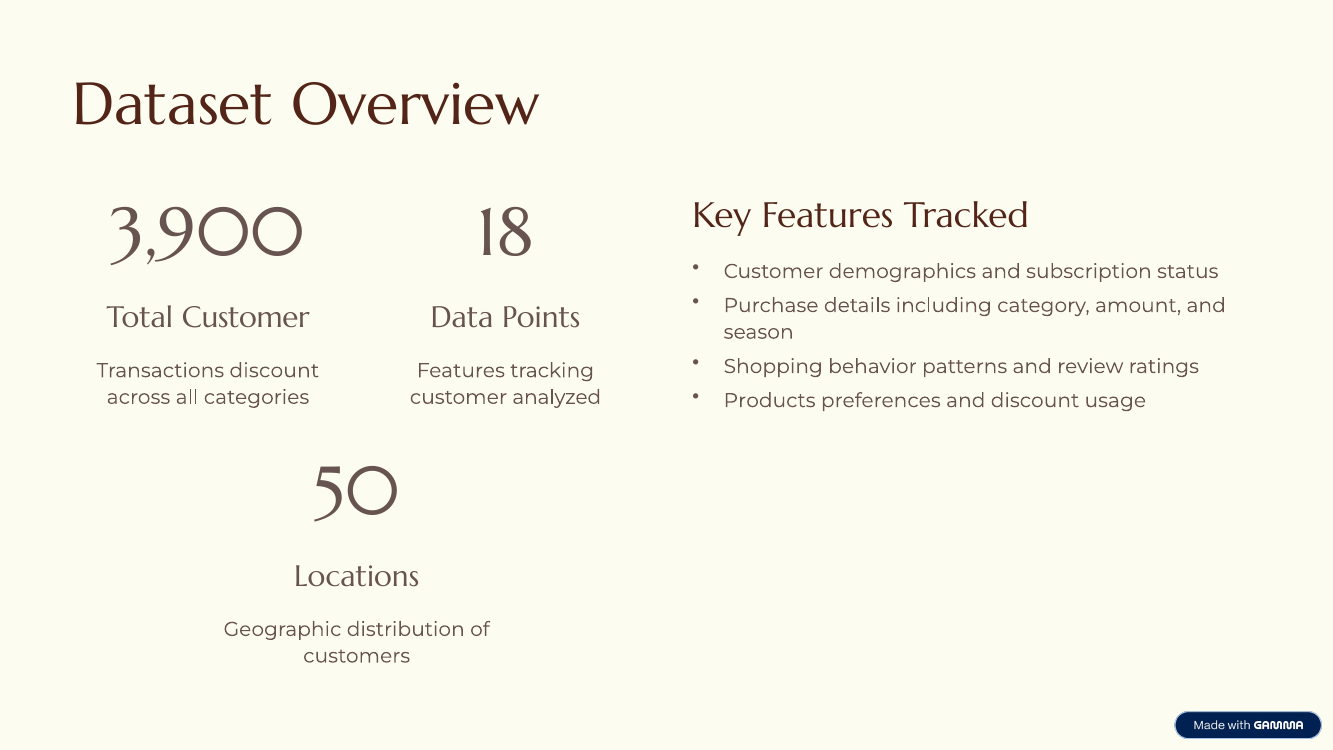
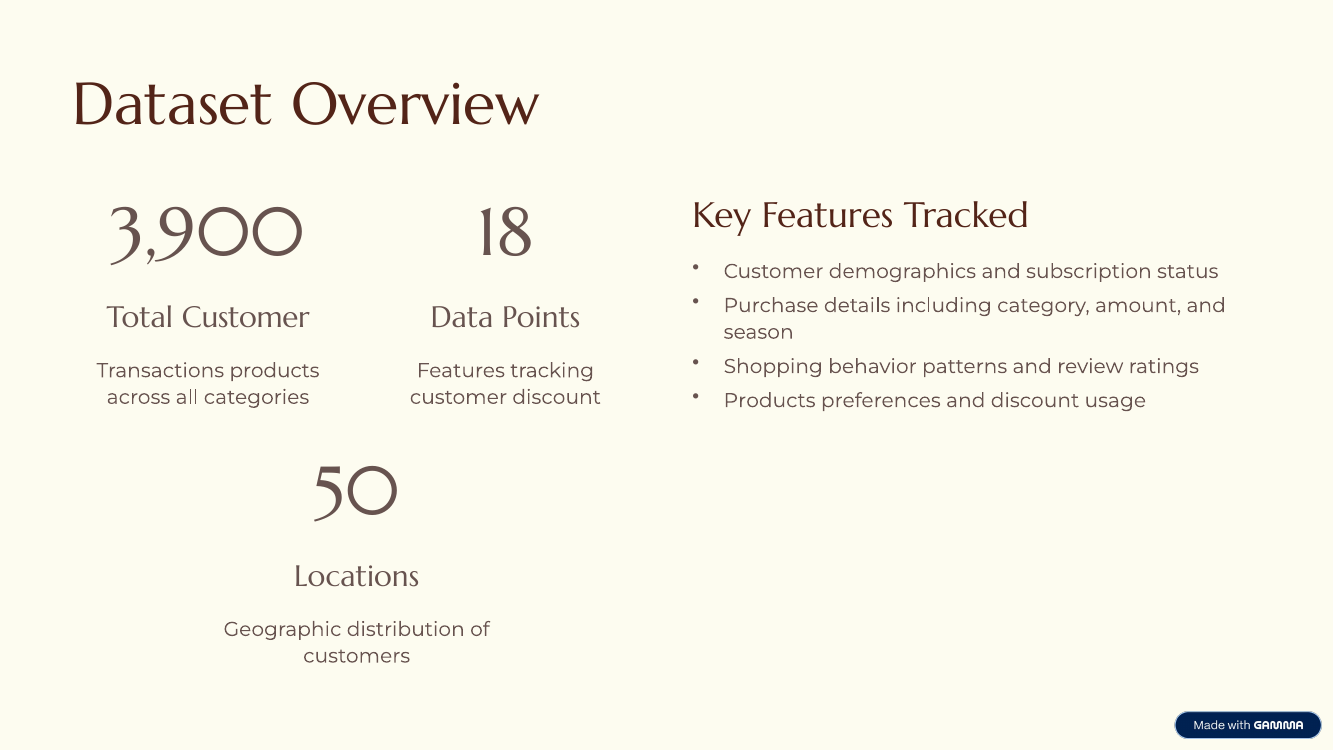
Transactions discount: discount -> products (274, 370)
customer analyzed: analyzed -> discount (557, 397)
